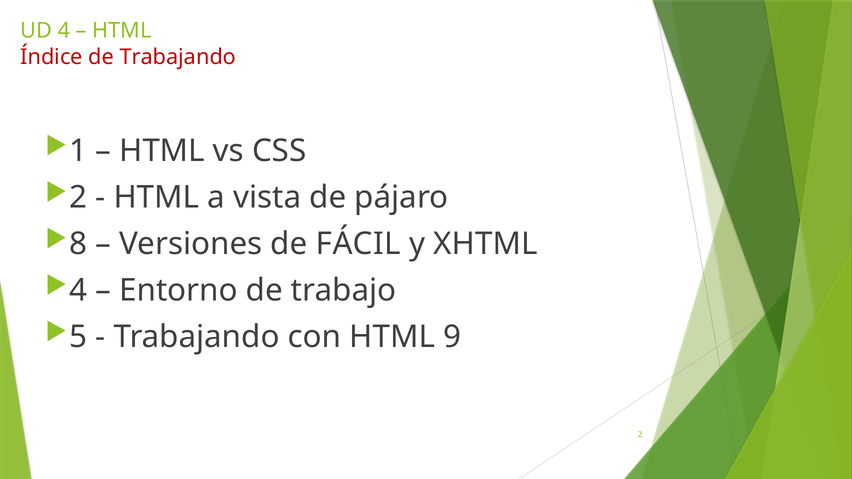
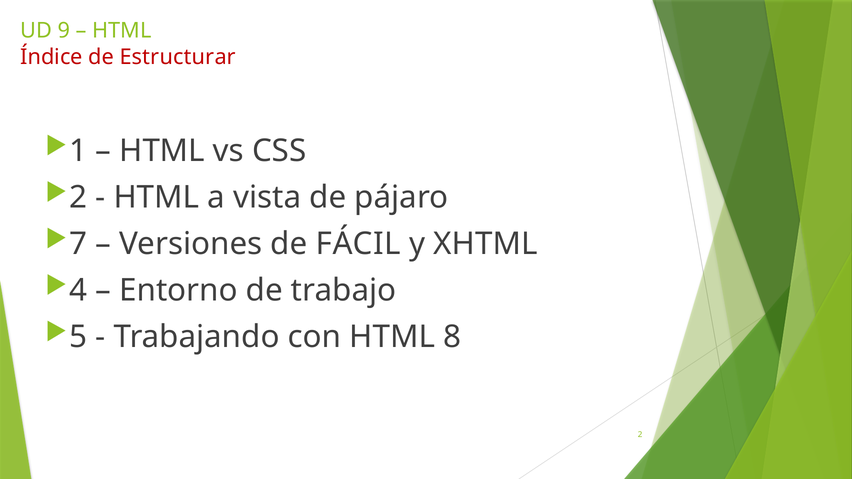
UD 4: 4 -> 9 (64, 31)
de Trabajando: Trabajando -> Estructurar (178, 57)
8: 8 -> 7 (78, 244)
9: 9 -> 8 (452, 337)
